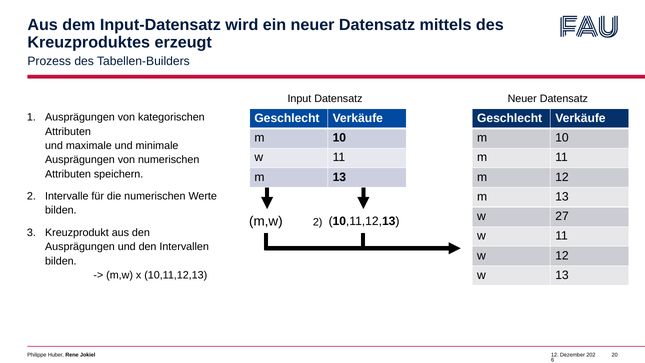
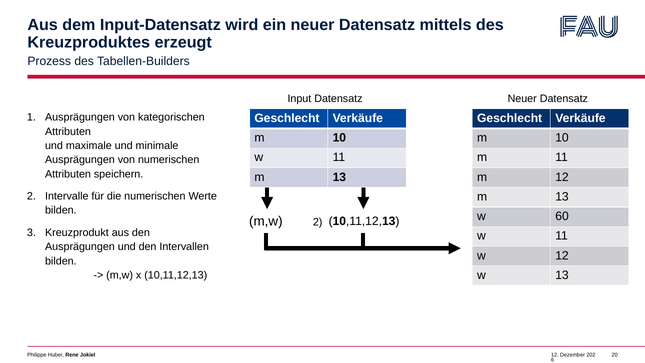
27: 27 -> 60 (562, 216)
